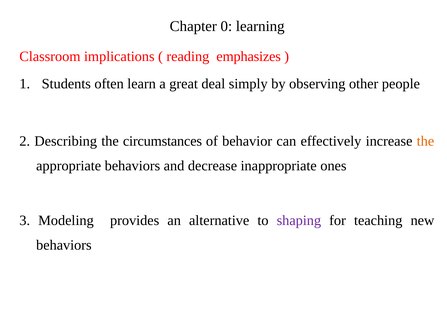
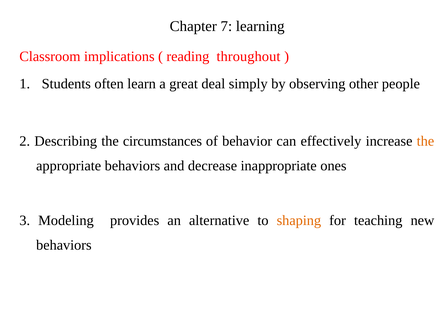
0: 0 -> 7 (226, 26)
emphasizes: emphasizes -> throughout (248, 57)
shaping colour: purple -> orange (299, 221)
